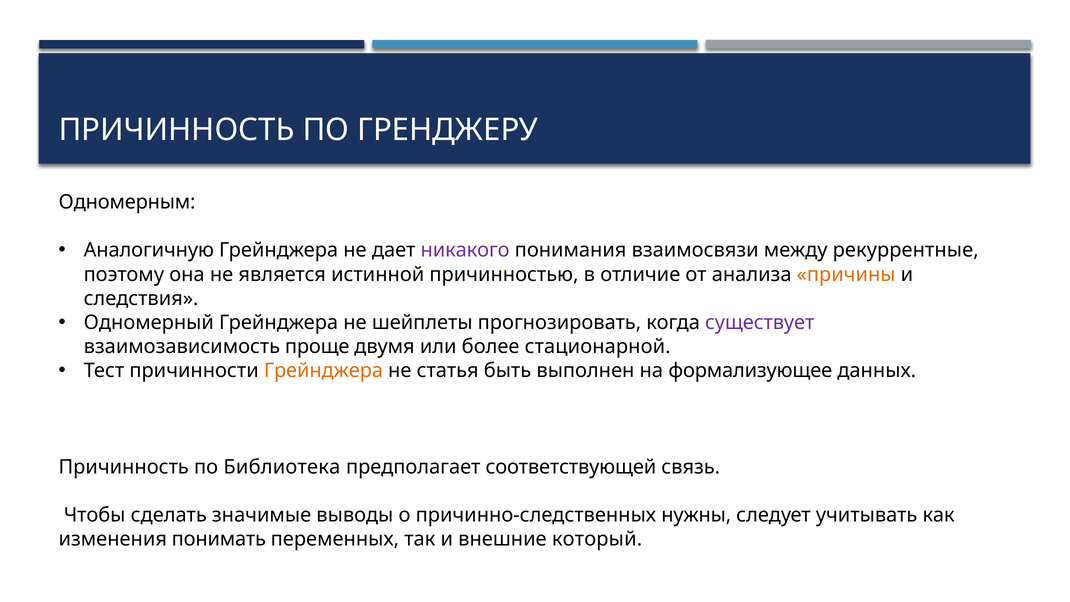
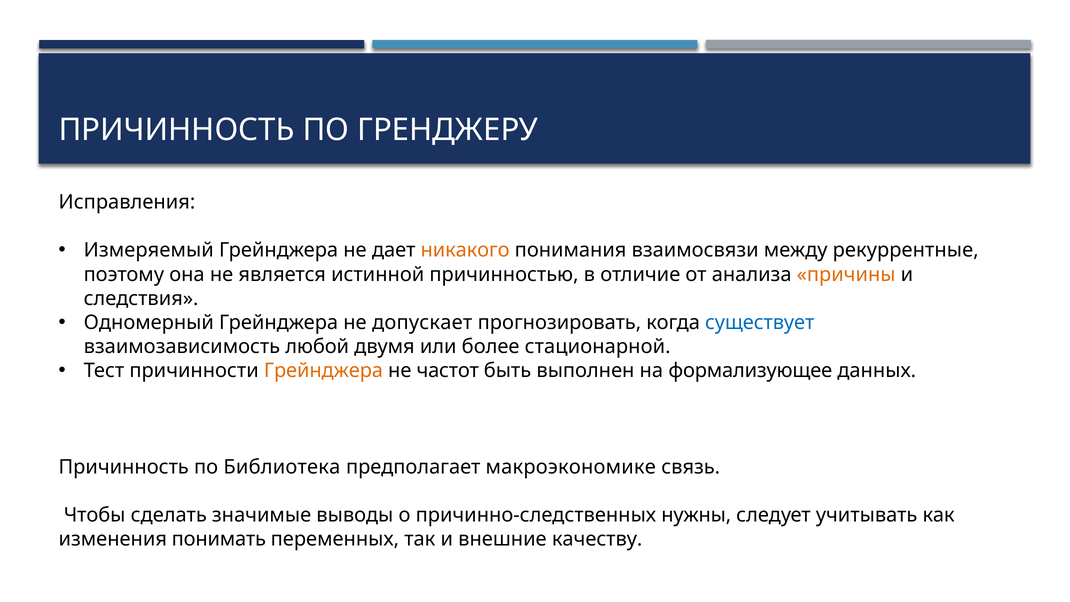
Одномерным: Одномерным -> Исправления (127, 202)
Аналогичную: Аналогичную -> Измеряемый (149, 250)
никакого colour: purple -> orange (465, 250)
шейплеты: шейплеты -> допускает (422, 323)
существует colour: purple -> blue (760, 323)
проще: проще -> любой (317, 347)
статья: статья -> частот (448, 371)
соответствующей: соответствующей -> макроэкономике (571, 467)
который: который -> качеству (597, 539)
